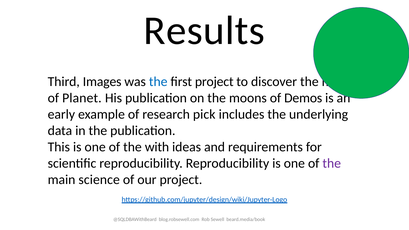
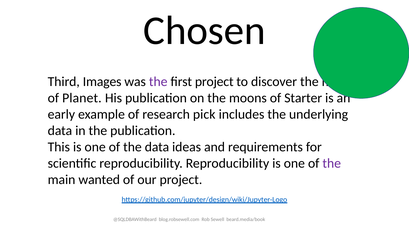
Results: Results -> Chosen (204, 31)
the colour: blue -> purple (158, 82)
Demos: Demos -> Starter (303, 98)
the with: with -> data (157, 147)
science: science -> wanted (99, 180)
